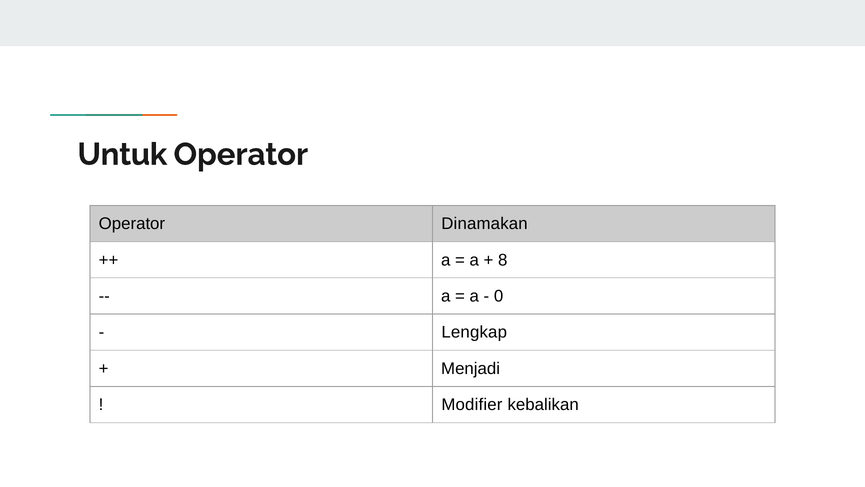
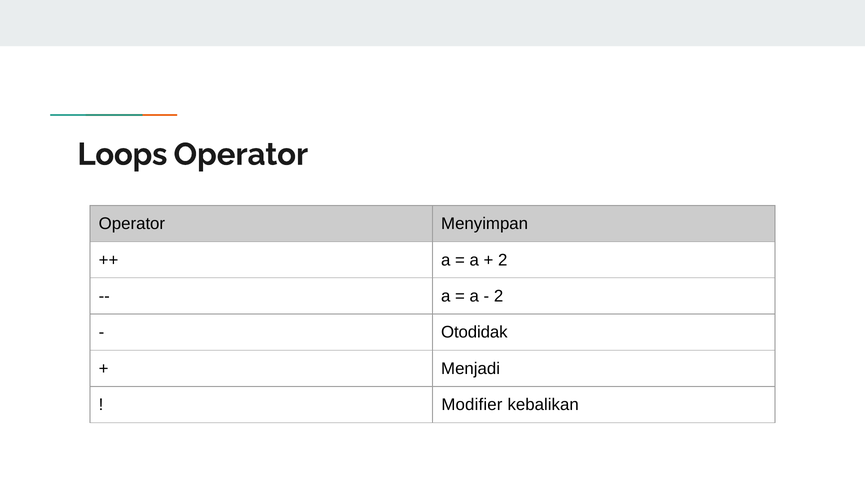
Untuk: Untuk -> Loops (122, 154)
Dinamakan: Dinamakan -> Menyimpan (485, 224)
8: 8 -> 2 (503, 260)
0: 0 -> 2 (499, 296)
Lengkap: Lengkap -> Otodidak (474, 332)
